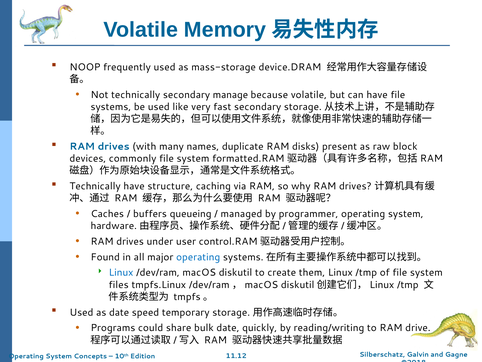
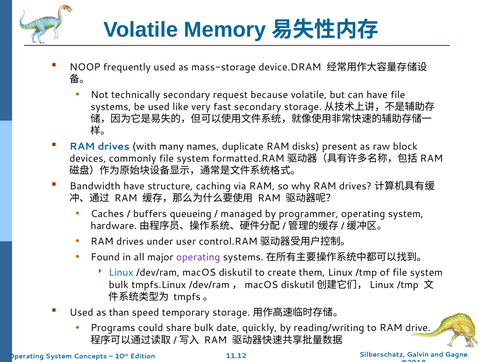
manage: manage -> request (230, 95)
Technically: Technically -> Bandwidth (95, 186)
operating colour: blue -> purple (198, 257)
files: files -> bulk (119, 284)
as date: date -> than (119, 312)
